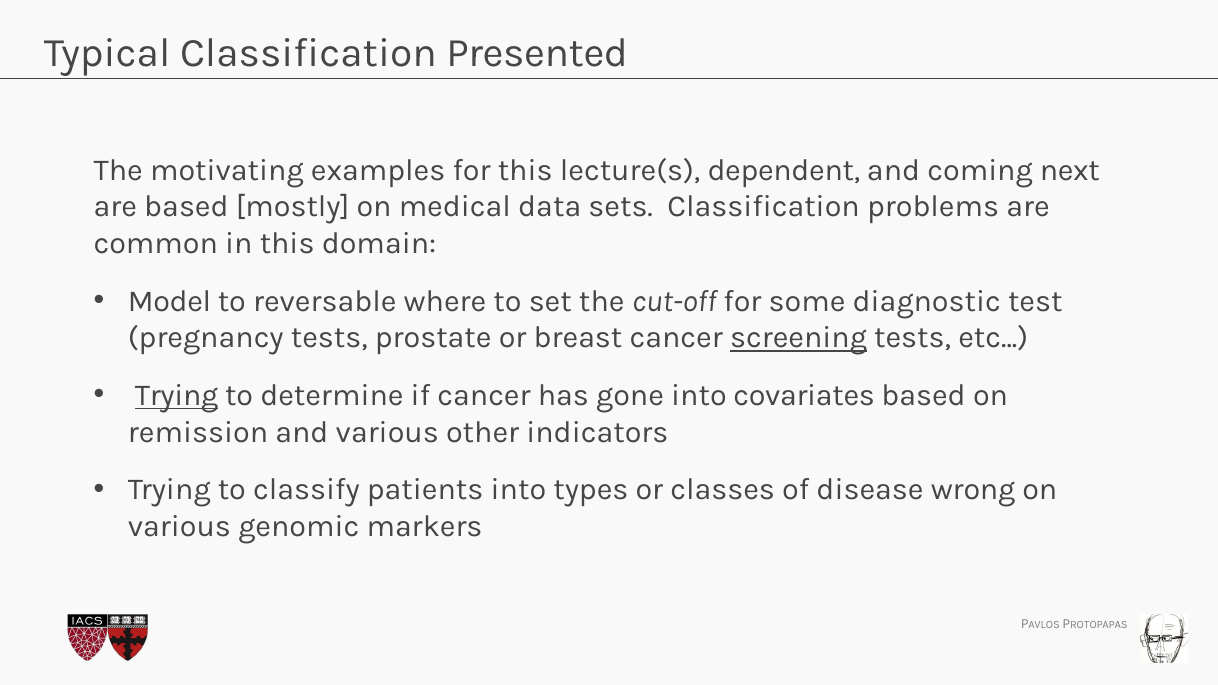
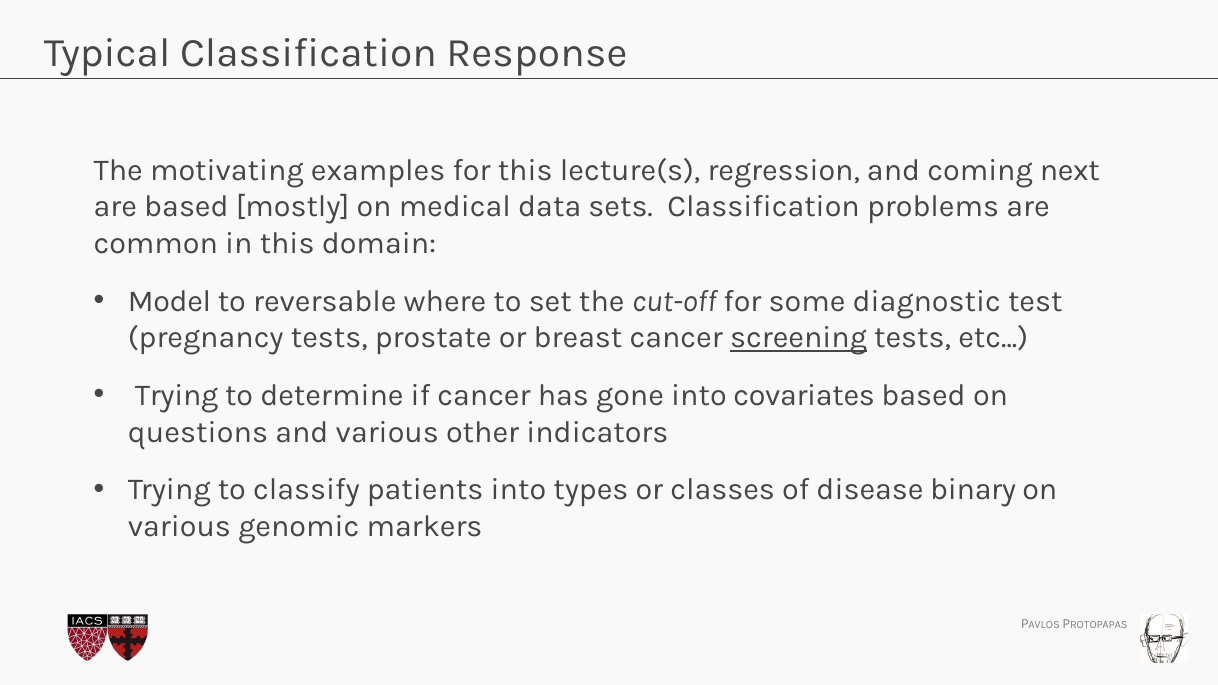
Presented: Presented -> Response (537, 53)
dependent: dependent -> regression (784, 170)
Trying underline: present -> none (177, 396)
remission: remission -> questions (198, 432)
wrong: wrong -> binary (973, 490)
